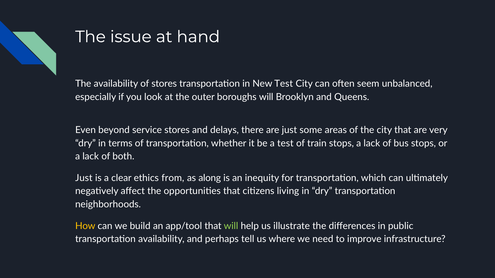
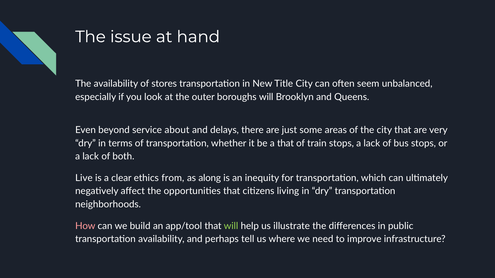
New Test: Test -> Title (284, 84)
service stores: stores -> about (177, 130)
a test: test -> that (285, 143)
Just: Just -> Live (84, 178)
How colour: yellow -> pink (85, 226)
